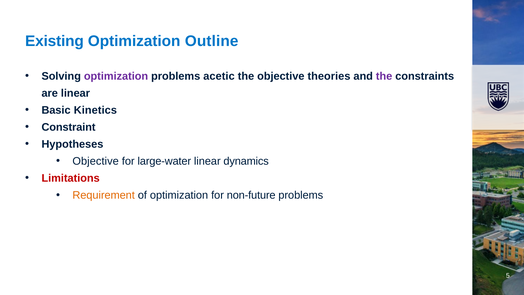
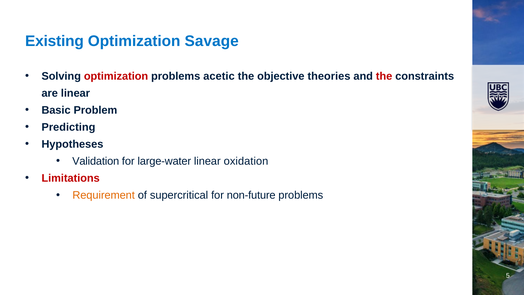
Outline: Outline -> Savage (212, 41)
optimization colour: purple -> red (116, 76)
the colour: purple -> red (384, 76)
Kinetics: Kinetics -> Problem (95, 110)
Constraint: Constraint -> Predicting (68, 127)
Objective: Objective -> Validation (96, 161)
dynamics: dynamics -> oxidation (246, 161)
of optimization: optimization -> supercritical (179, 195)
